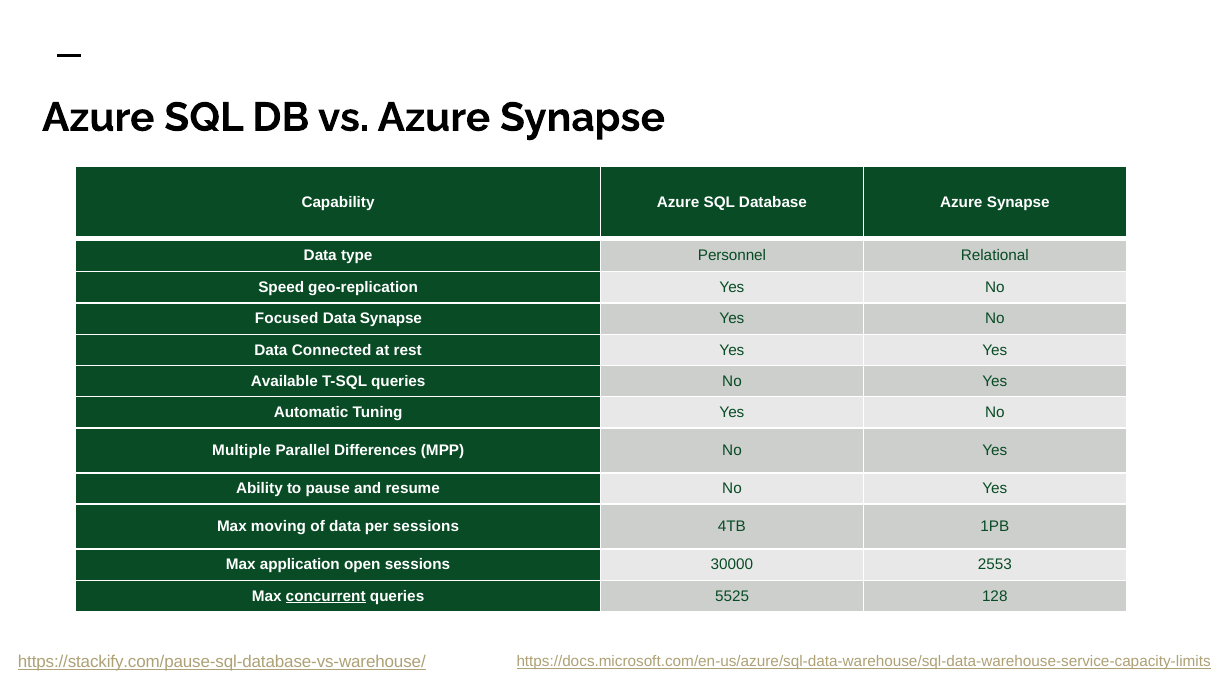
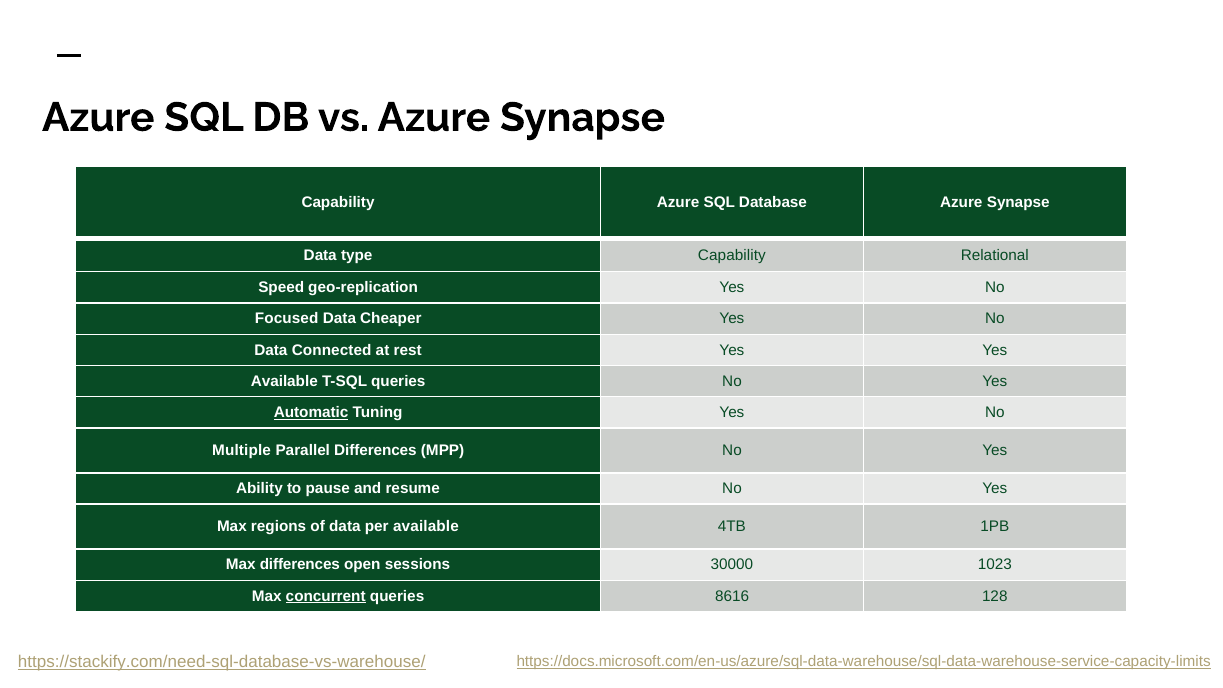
type Personnel: Personnel -> Capability (732, 255)
Data Synapse: Synapse -> Cheaper (391, 319)
Automatic underline: none -> present (311, 413)
moving: moving -> regions (279, 527)
per sessions: sessions -> available (426, 527)
Max application: application -> differences (300, 565)
2553: 2553 -> 1023 (995, 565)
5525: 5525 -> 8616 (732, 596)
https://stackify.com/pause-sql-database-vs-warehouse/: https://stackify.com/pause-sql-database-vs-warehouse/ -> https://stackify.com/need-sql-database-vs-warehouse/ (222, 661)
